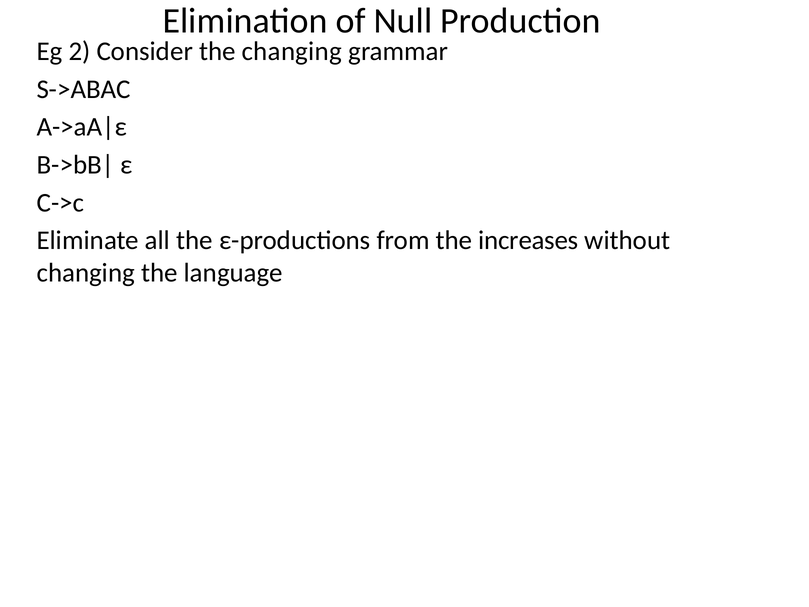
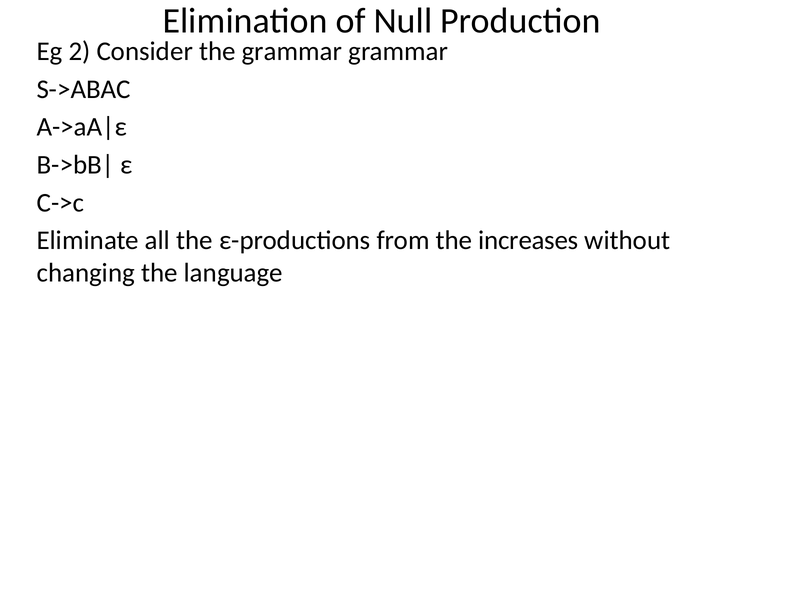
the changing: changing -> grammar (292, 52)
